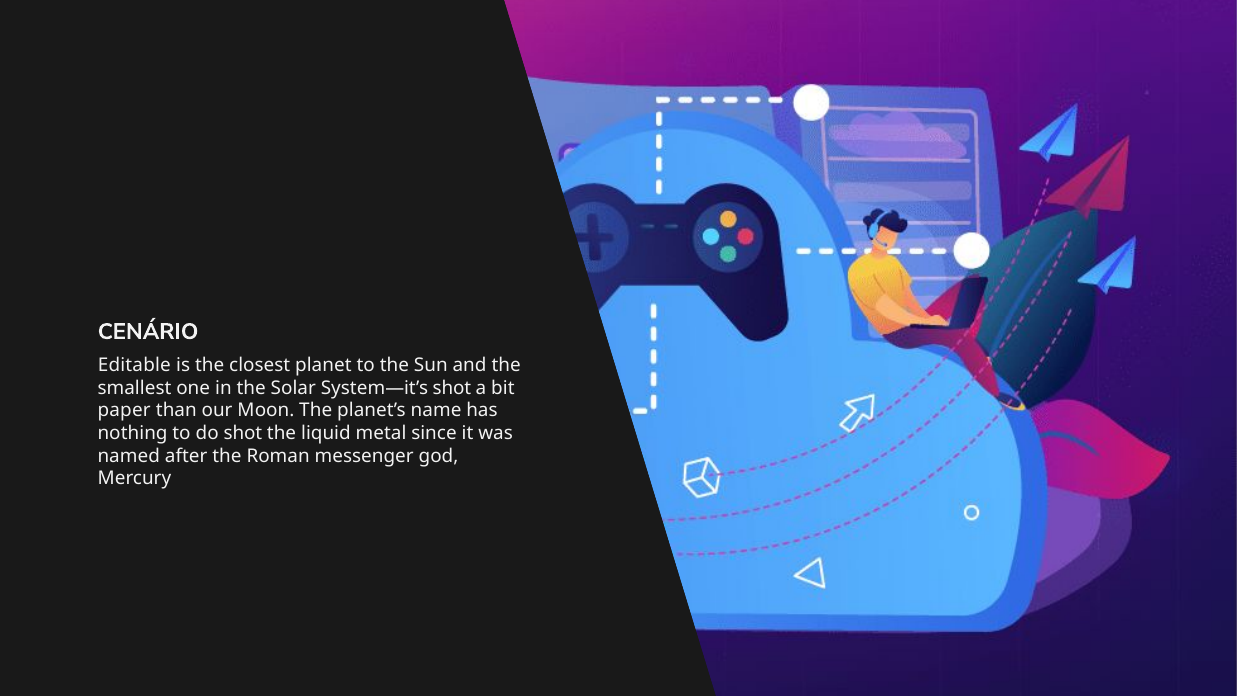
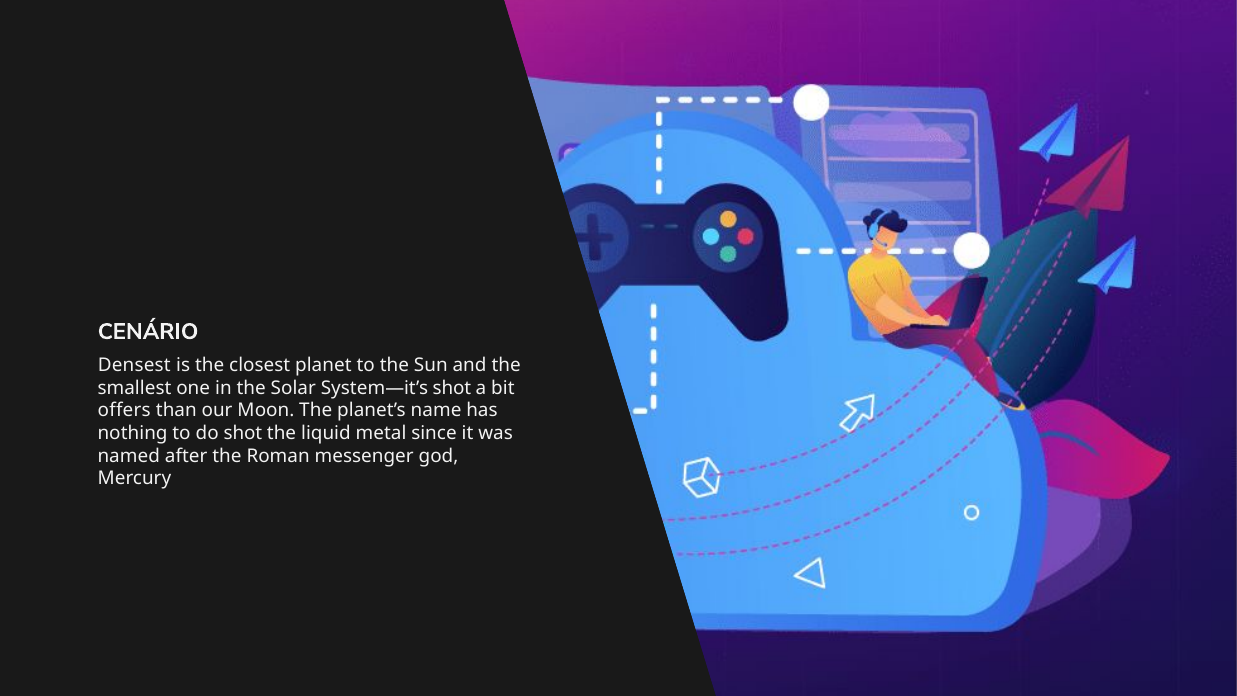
Editable: Editable -> Densest (134, 365)
paper: paper -> offers (124, 410)
